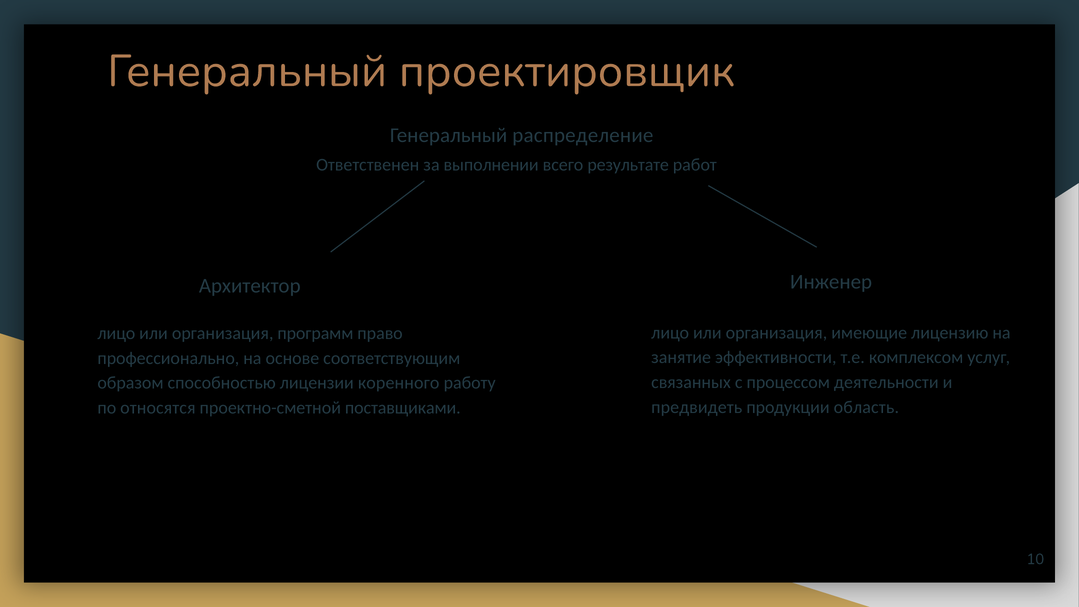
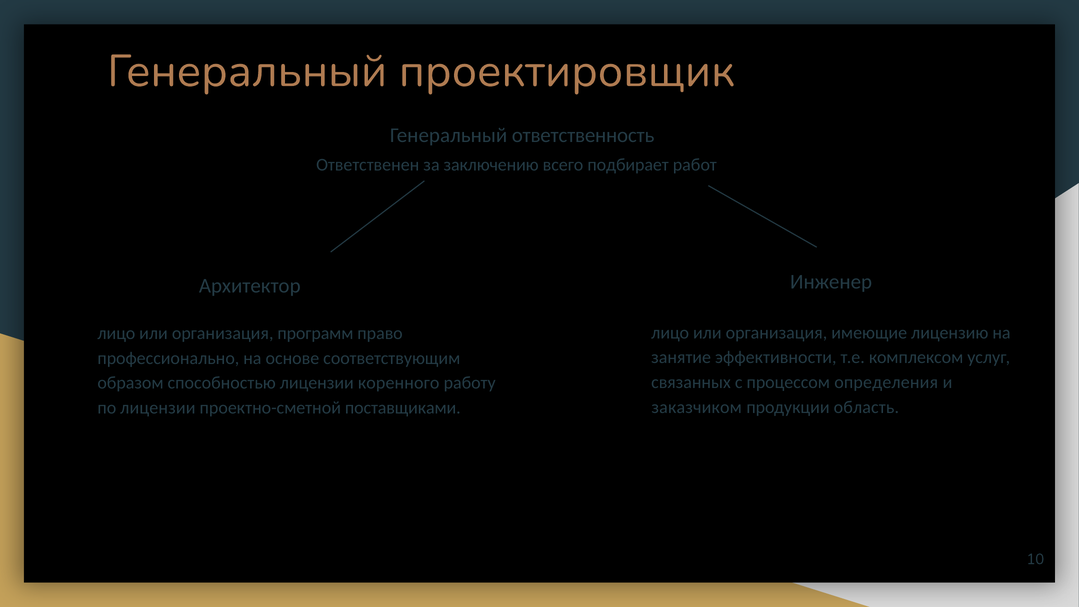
распределение: распределение -> ответственность (583, 135)
выполнении: выполнении -> заключению (491, 165)
результате: результате -> подбирает (628, 165)
деятельности: деятельности -> определения (886, 382)
предвидеть: предвидеть -> заказчиком (697, 407)
по относятся: относятся -> лицензии (158, 408)
